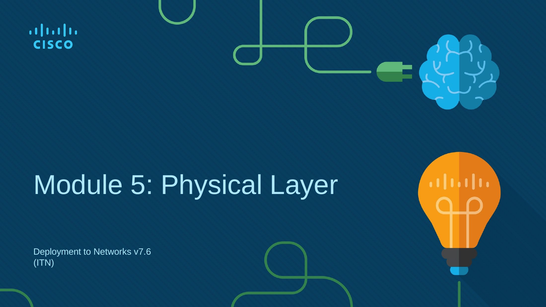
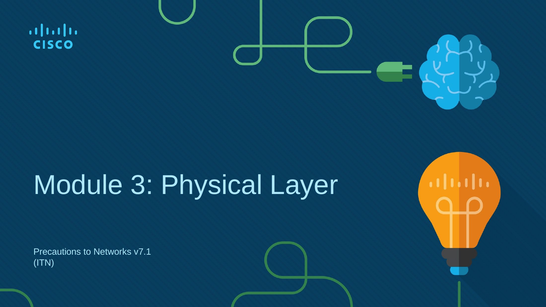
5: 5 -> 3 (142, 185)
Deployment: Deployment -> Precautions (57, 252)
v7.6: v7.6 -> v7.1 (142, 252)
